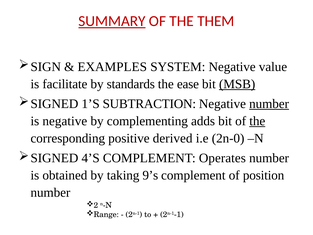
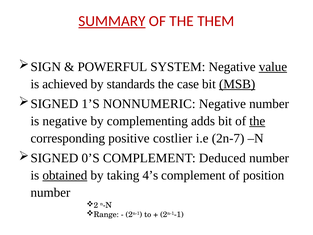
EXAMPLES: EXAMPLES -> POWERFUL (112, 67)
value underline: none -> present (273, 67)
facilitate: facilitate -> achieved (65, 84)
ease: ease -> case (188, 84)
SUBTRACTION: SUBTRACTION -> NONNUMERIC (149, 104)
number underline: present -> none (269, 104)
derived: derived -> costlier (173, 138)
2n-0: 2n-0 -> 2n-7 (228, 138)
4’S: 4’S -> 0’S (91, 158)
Operates: Operates -> Deduced (222, 158)
obtained underline: none -> present (65, 175)
9’s: 9’s -> 4’s (150, 175)
